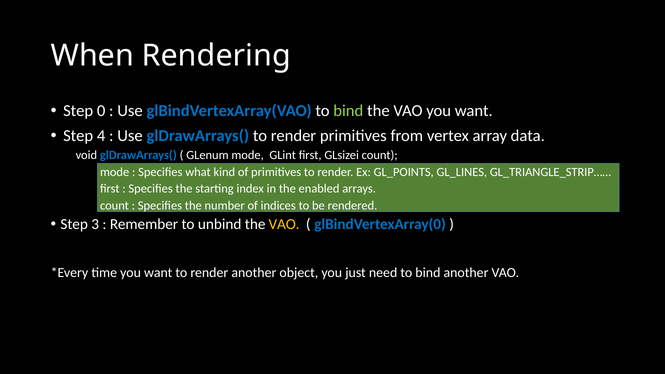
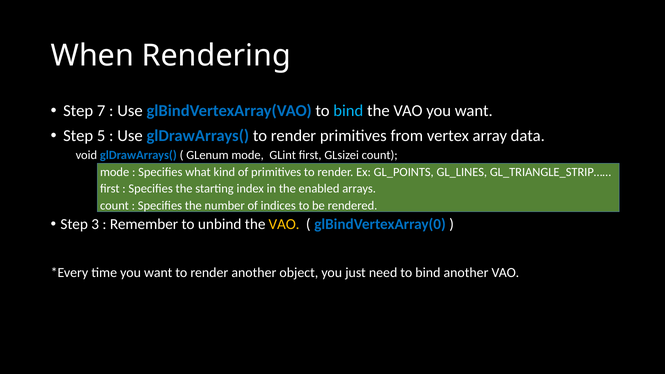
0: 0 -> 7 (101, 111)
bind colour: light green -> light blue (348, 111)
4: 4 -> 5 (101, 136)
